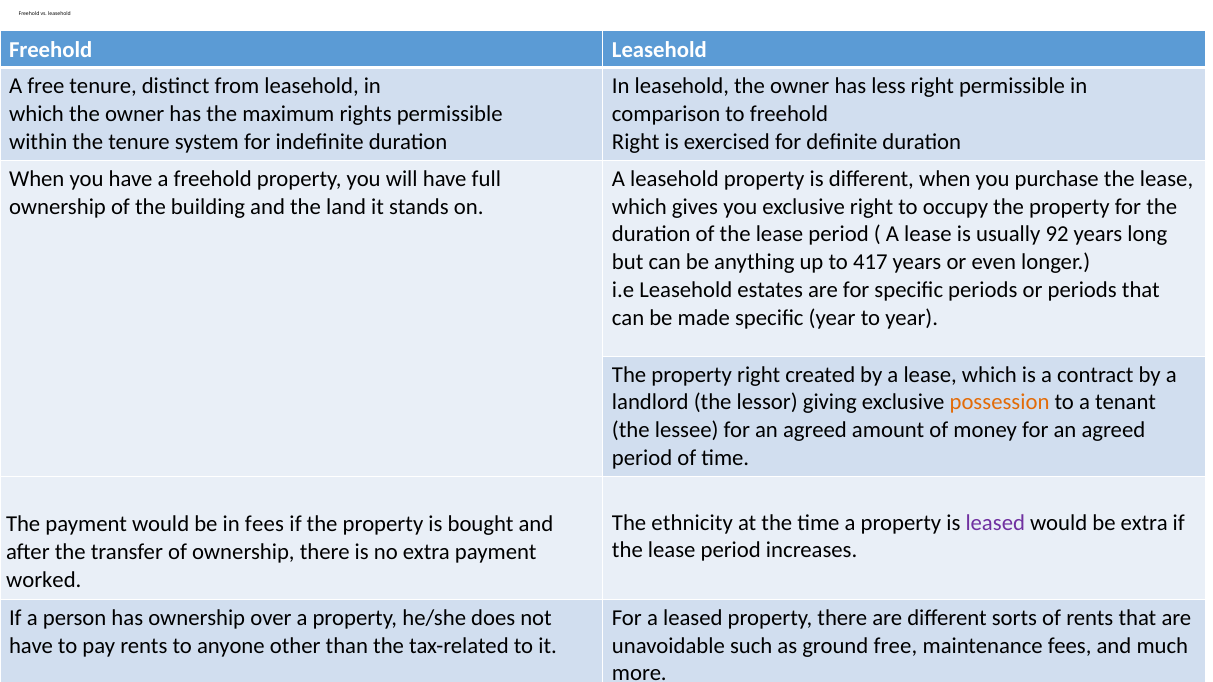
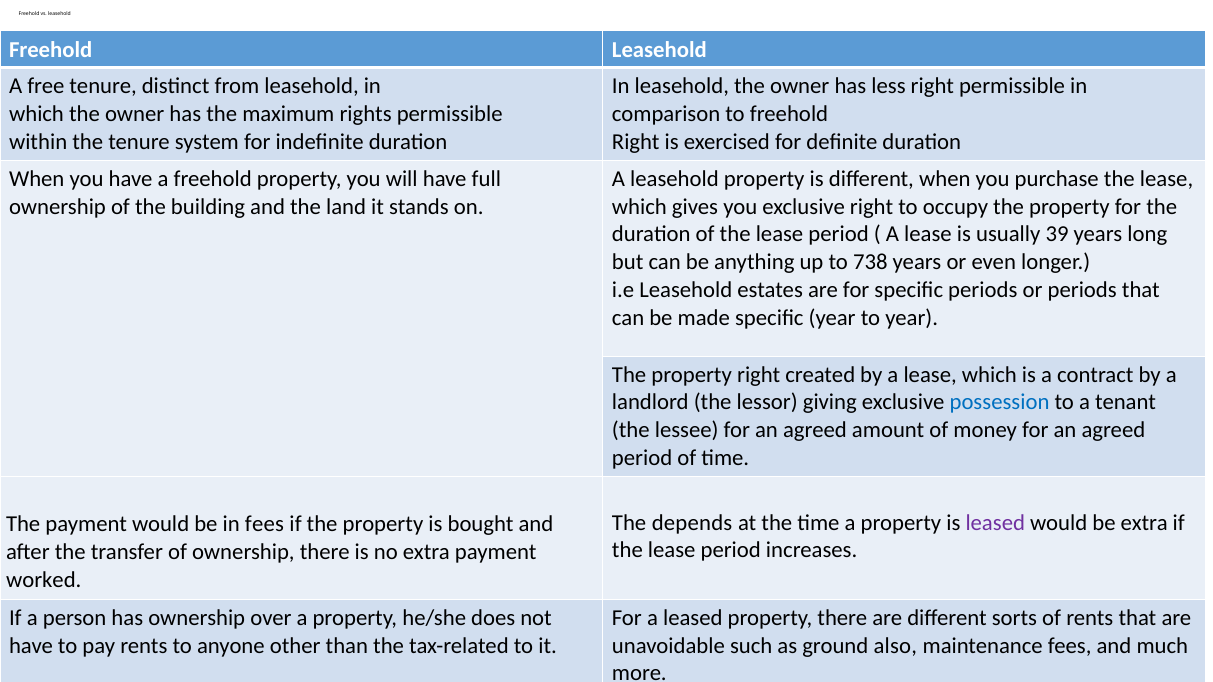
92: 92 -> 39 (1057, 234)
417: 417 -> 738 (870, 262)
possession colour: orange -> blue (1000, 403)
ethnicity: ethnicity -> depends (692, 523)
ground free: free -> also (895, 646)
